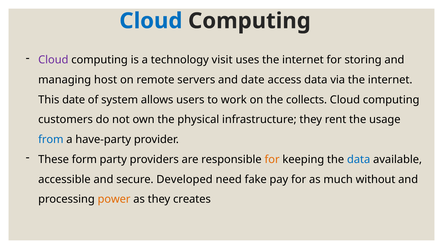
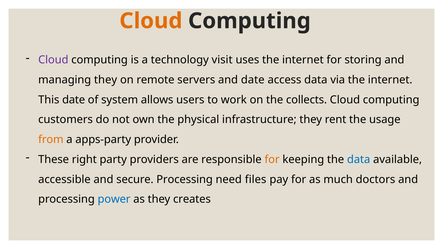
Cloud colour: blue -> orange (151, 21)
managing host: host -> they (106, 80)
from colour: blue -> orange (51, 140)
have-party: have-party -> apps-party (103, 140)
form: form -> right (84, 160)
secure Developed: Developed -> Processing (185, 179)
fake: fake -> files (256, 179)
without: without -> doctors (376, 179)
power colour: orange -> blue (114, 199)
